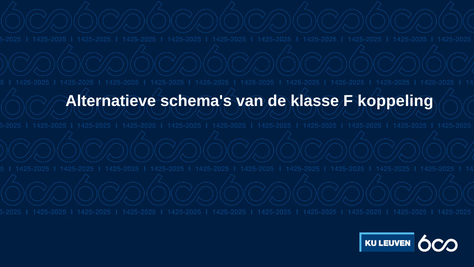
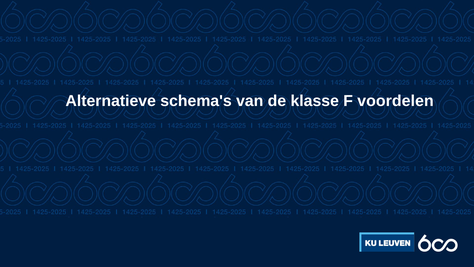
koppeling: koppeling -> voordelen (395, 101)
